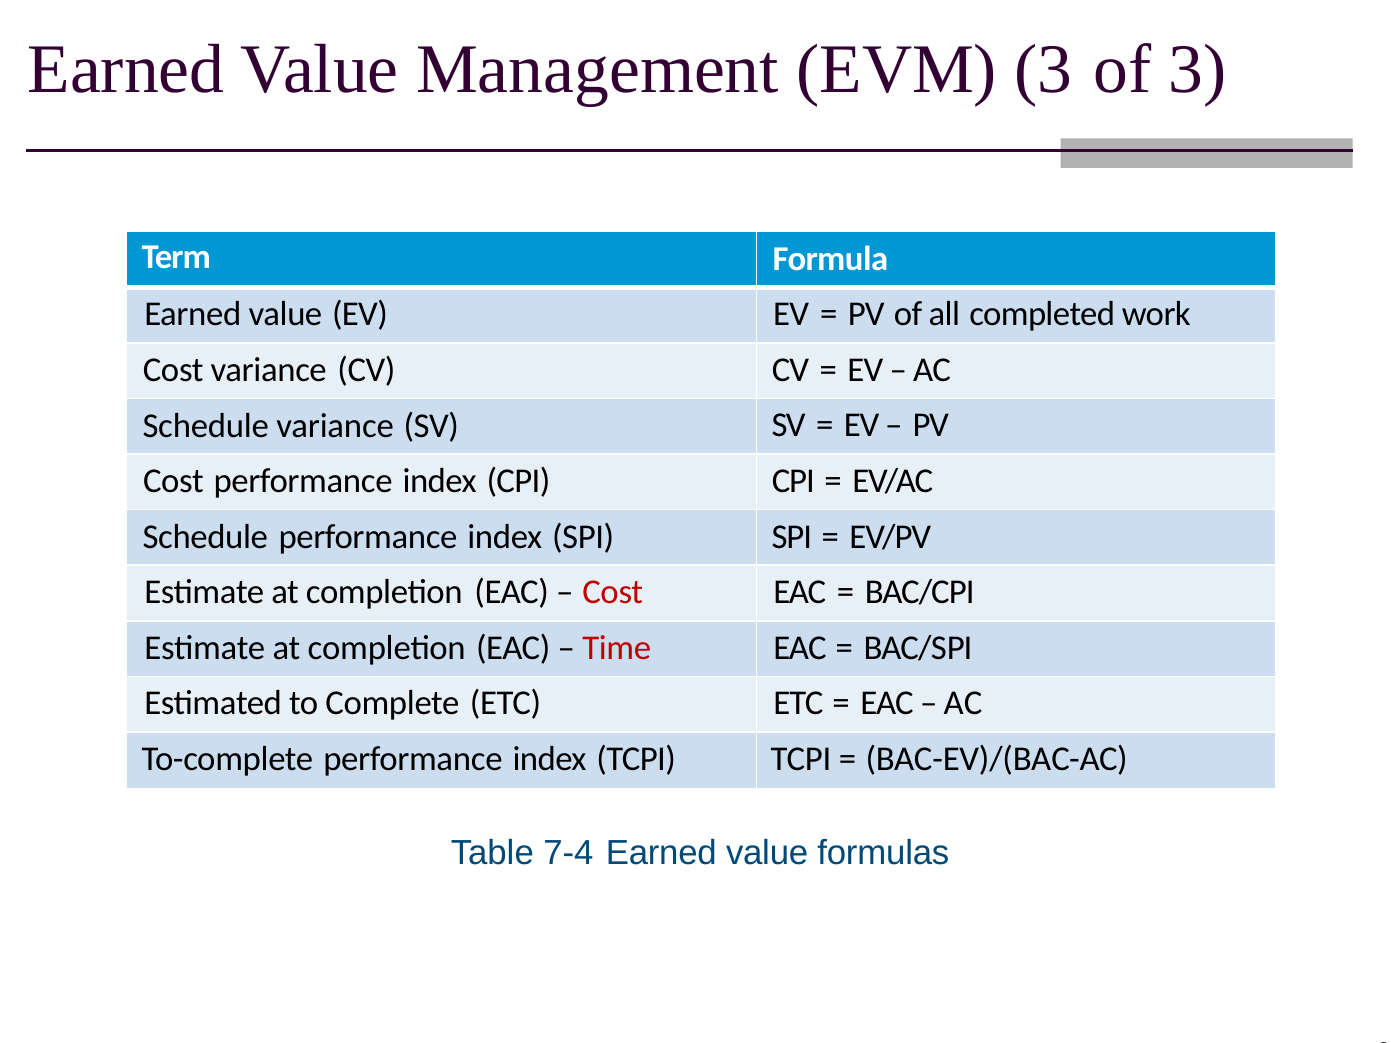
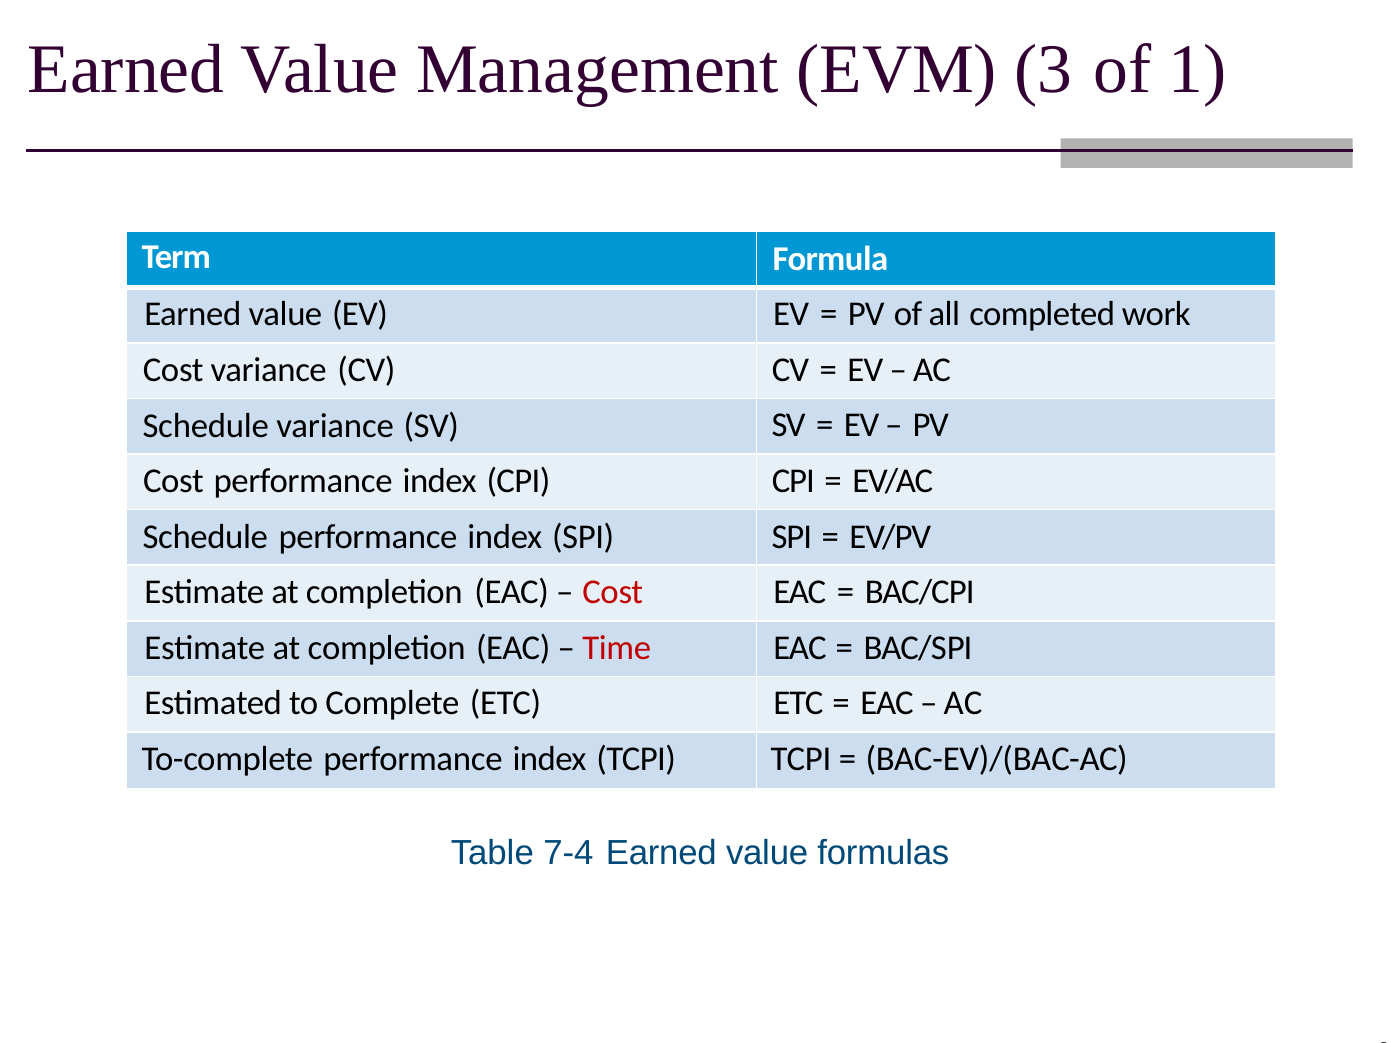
of 3: 3 -> 1 (1198, 69)
